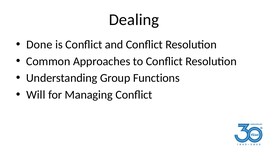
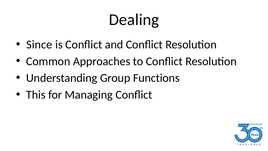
Done: Done -> Since (39, 44)
Will: Will -> This (36, 95)
